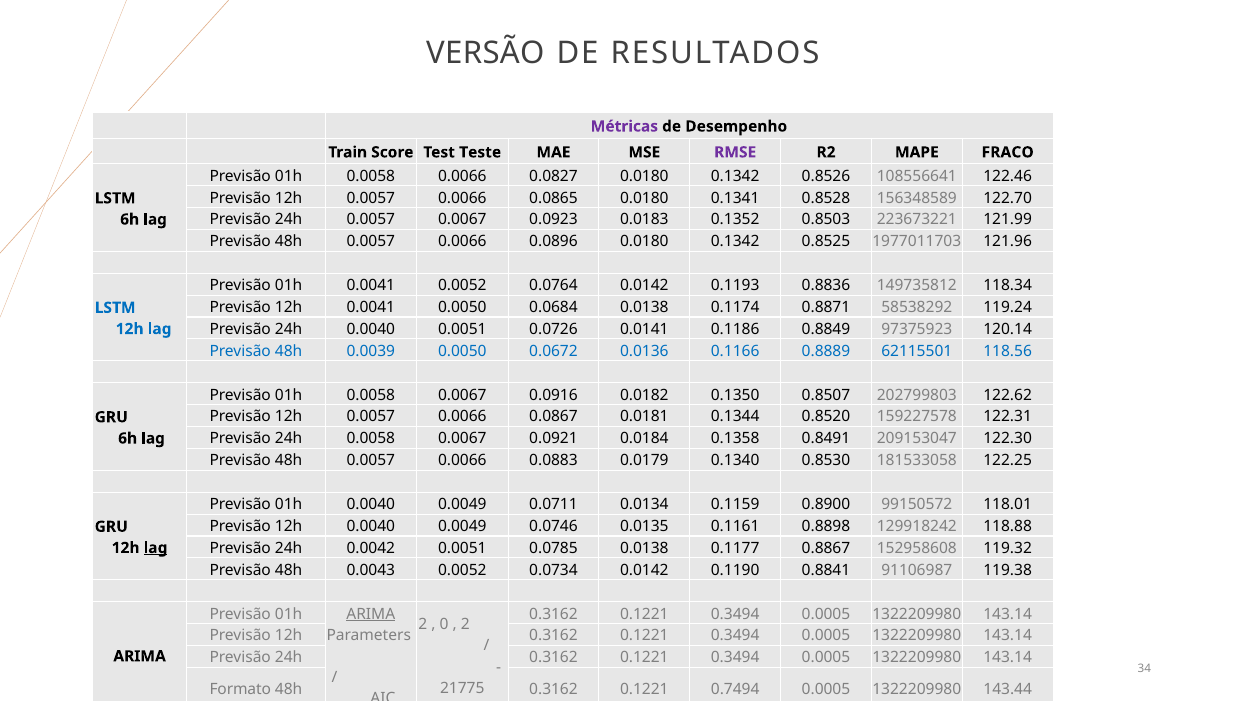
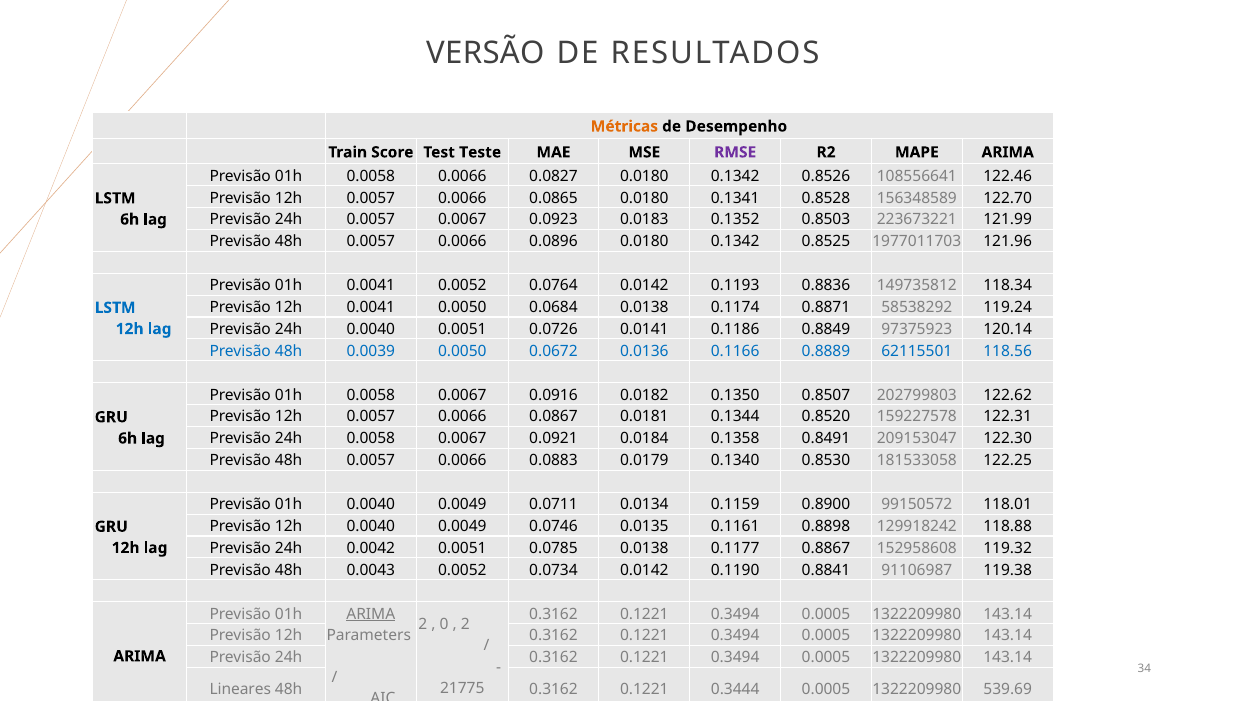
Métricas colour: purple -> orange (624, 126)
MAPE FRACO: FRACO -> ARIMA (1008, 152)
lag underline: present -> none (156, 548)
Formato: Formato -> Lineares (240, 689)
0.7494: 0.7494 -> 0.3444 (735, 689)
143.44: 143.44 -> 539.69 (1008, 689)
